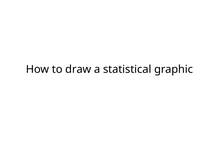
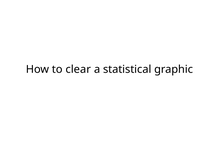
draw: draw -> clear (78, 69)
